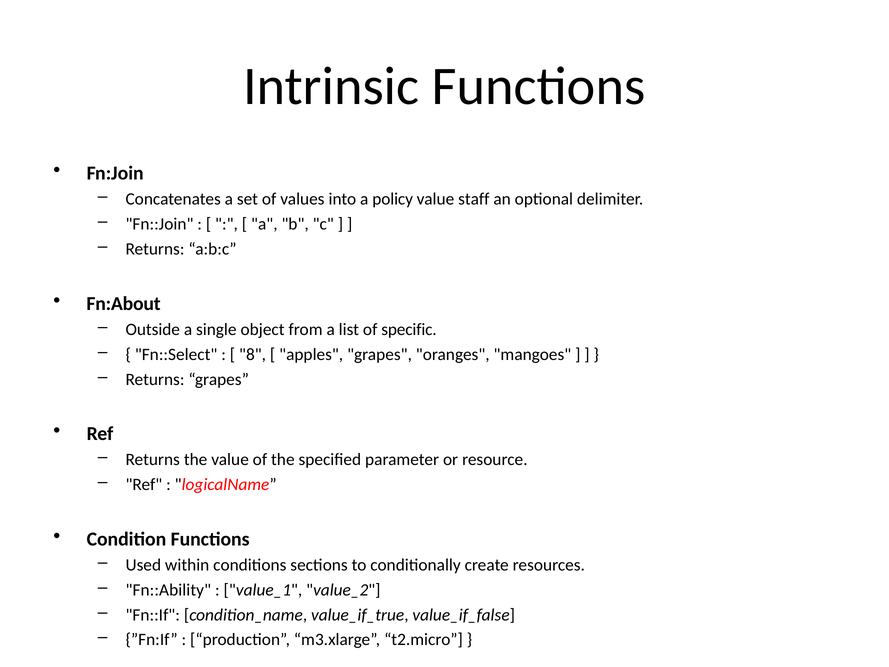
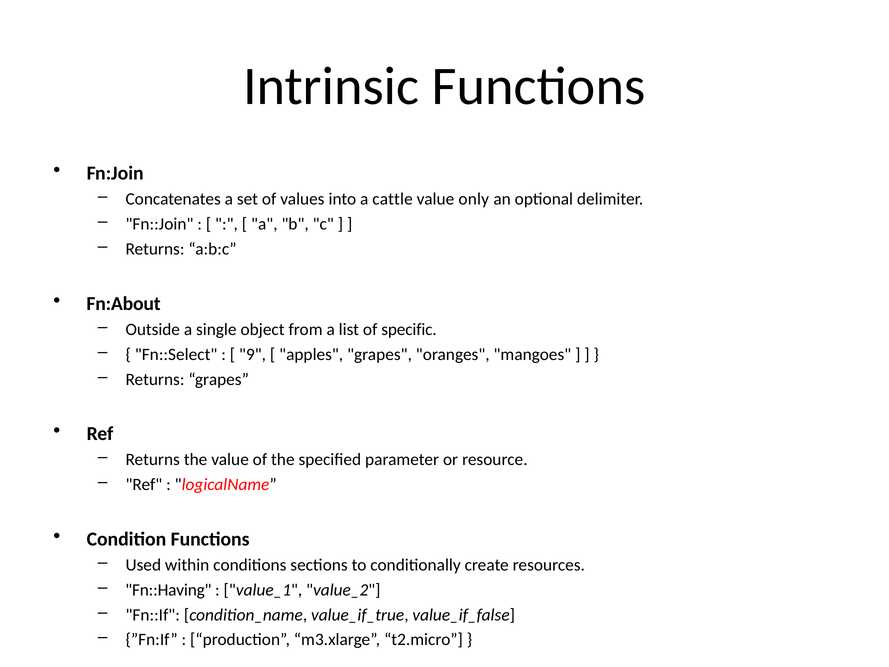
policy: policy -> cattle (393, 199)
staff: staff -> only (474, 199)
8: 8 -> 9 (253, 354)
Fn::Ability: Fn::Ability -> Fn::Having (168, 590)
